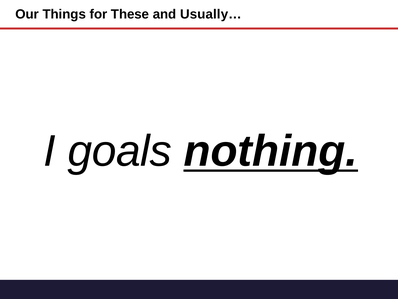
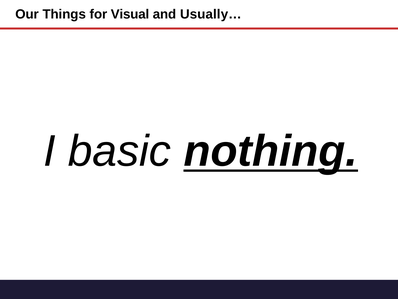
These: These -> Visual (130, 14)
goals: goals -> basic (119, 151)
